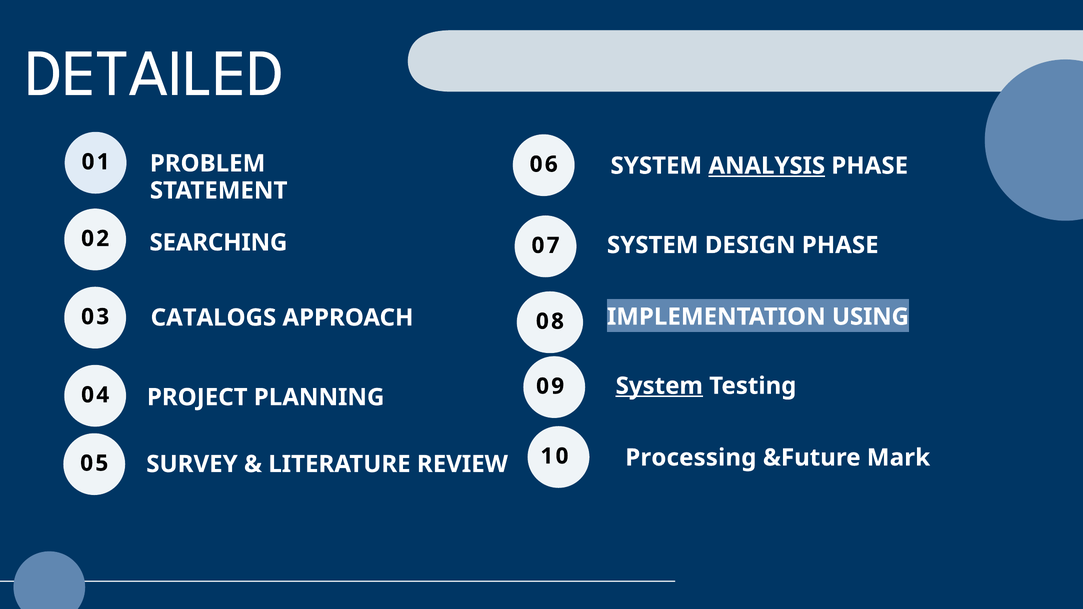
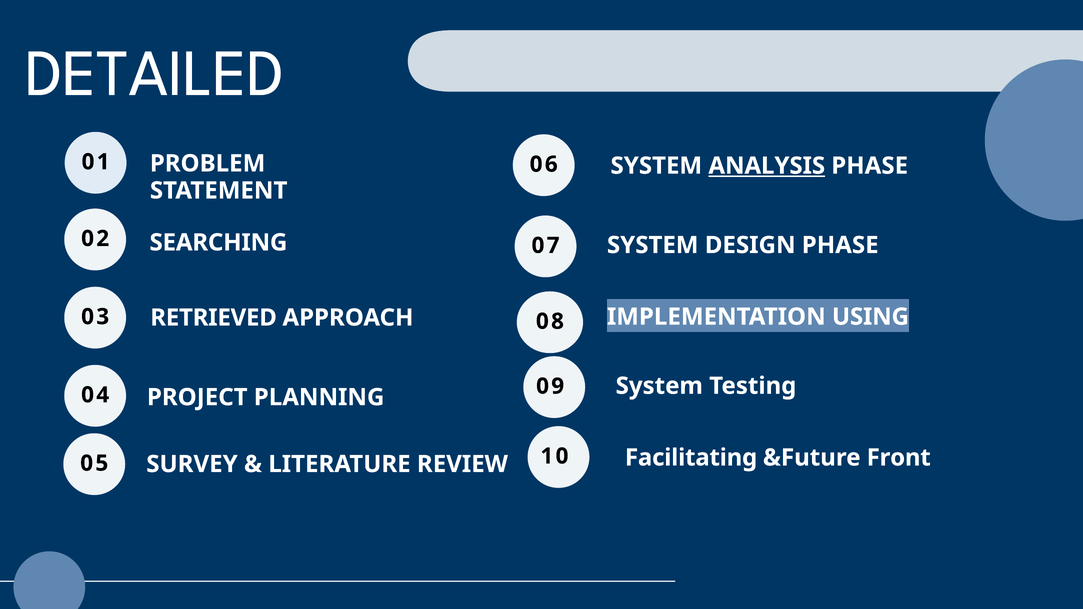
CATALOGS: CATALOGS -> RETRIEVED (214, 318)
System underline: present -> none (659, 386)
Processing: Processing -> Facilitating (691, 458)
Mark: Mark -> Front (899, 458)
